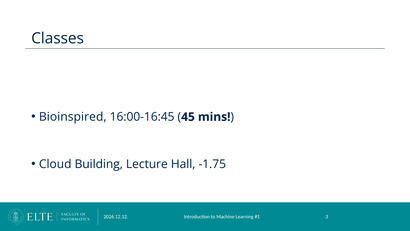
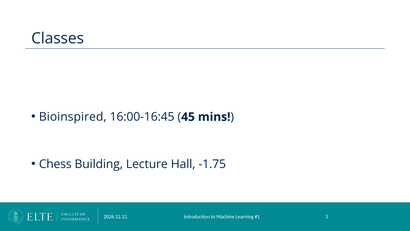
Cloud: Cloud -> Chess (55, 164)
